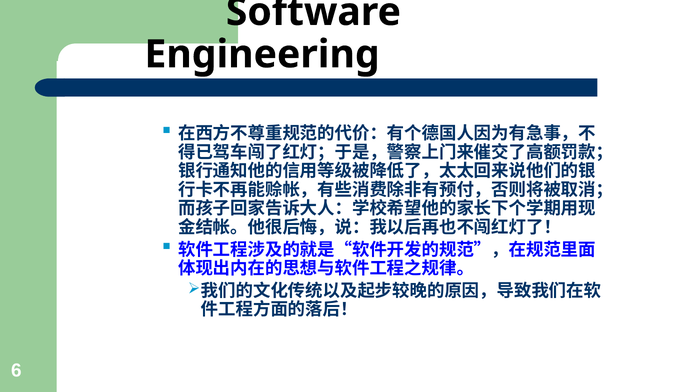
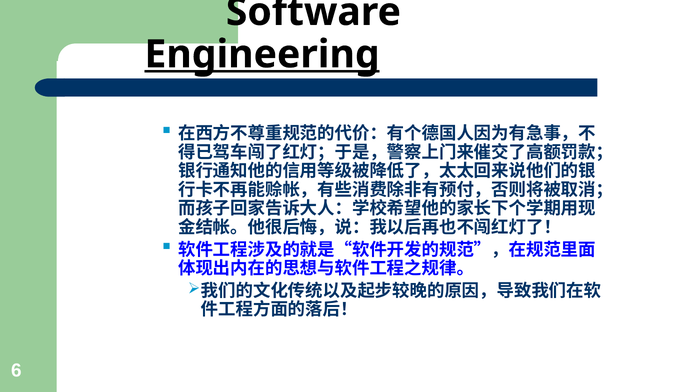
Engineering underline: none -> present (262, 54)
